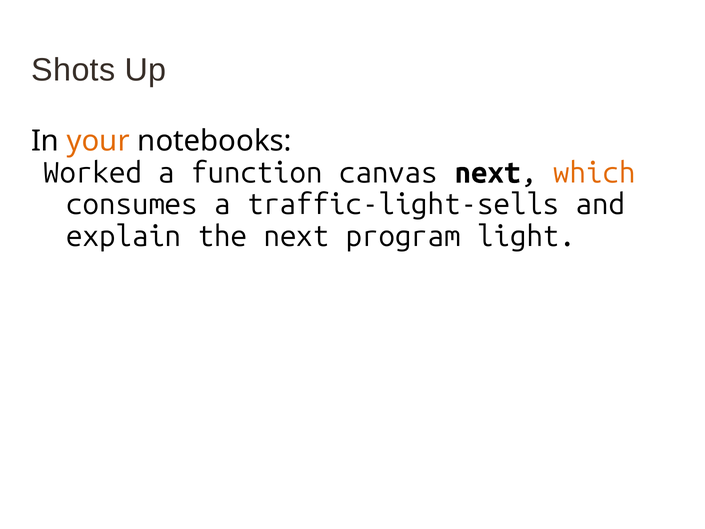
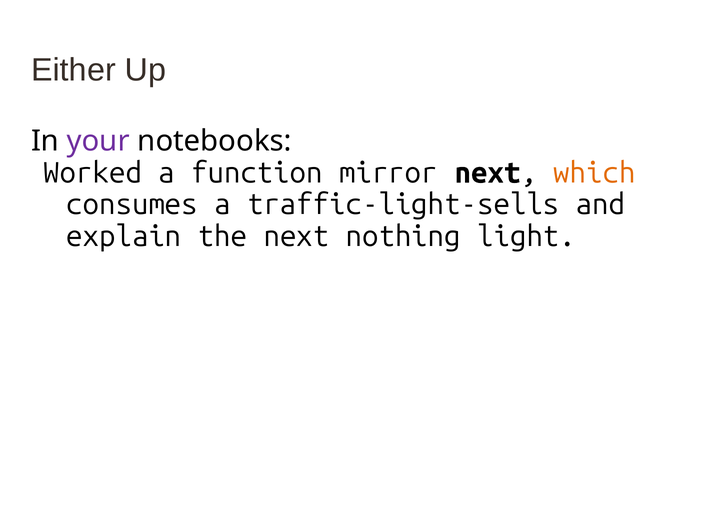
Shots: Shots -> Either (73, 70)
your colour: orange -> purple (98, 141)
canvas: canvas -> mirror (388, 173)
program: program -> nothing (403, 236)
